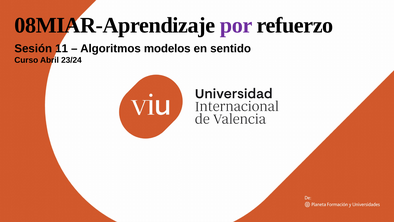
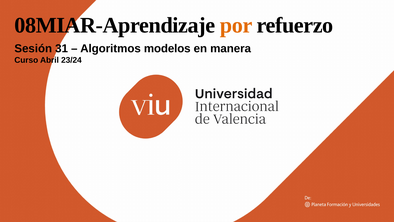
por colour: purple -> orange (236, 25)
11: 11 -> 31 (62, 49)
sentido: sentido -> manera (231, 49)
